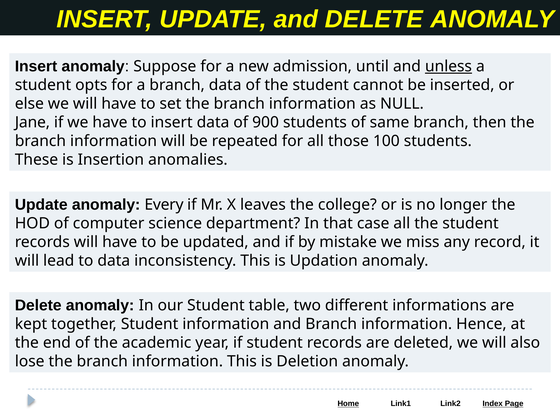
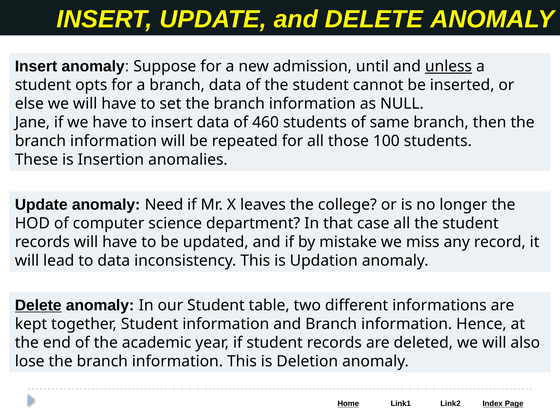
900: 900 -> 460 (266, 122)
Every: Every -> Need (164, 205)
Delete underline: none -> present (38, 305)
